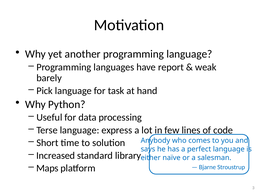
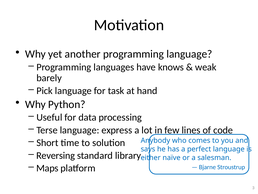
report: report -> knows (171, 67)
Increased: Increased -> Reversing (56, 155)
